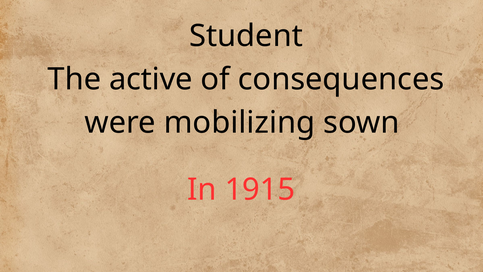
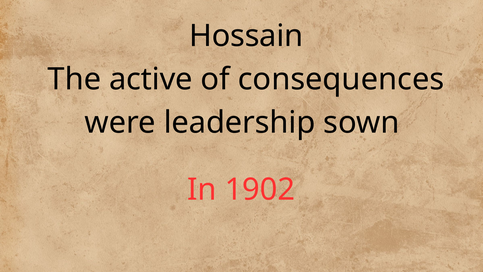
Student: Student -> Hossain (246, 36)
mobilizing: mobilizing -> leadership (240, 122)
1915: 1915 -> 1902 (260, 189)
